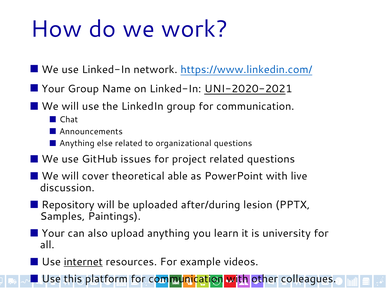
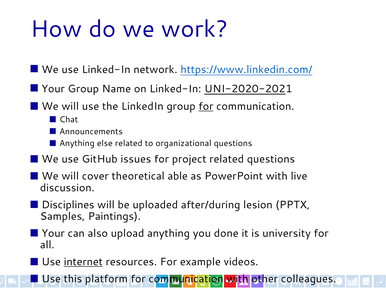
for underline: none -> present (206, 106)
Repository: Repository -> Disciplines (68, 204)
learn: learn -> done (226, 233)
